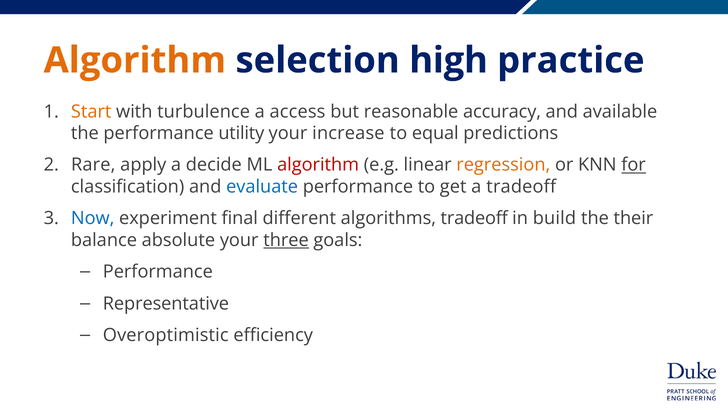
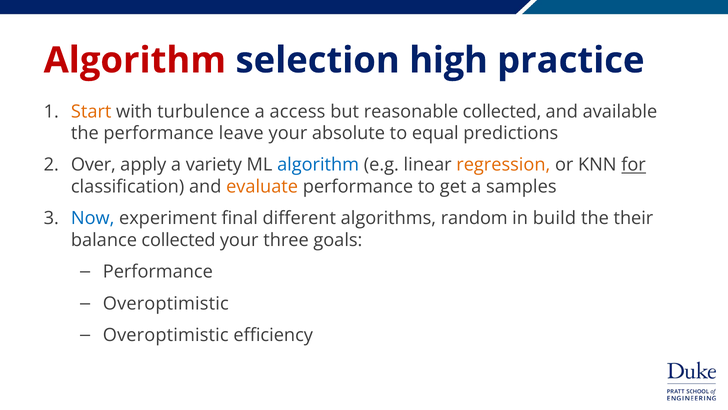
Algorithm colour: orange -> red (135, 60)
reasonable accuracy: accuracy -> collected (502, 111)
utility: utility -> leave (241, 133)
increase: increase -> absolute (349, 133)
Rare: Rare -> Over (93, 165)
decide: decide -> variety (214, 165)
algorithm colour: red -> blue (318, 165)
evaluate colour: blue -> orange (262, 187)
a tradeoff: tradeoff -> samples (521, 187)
algorithms tradeoff: tradeoff -> random (474, 218)
balance absolute: absolute -> collected (179, 240)
three underline: present -> none (286, 240)
Representative: Representative -> Overoptimistic (166, 303)
